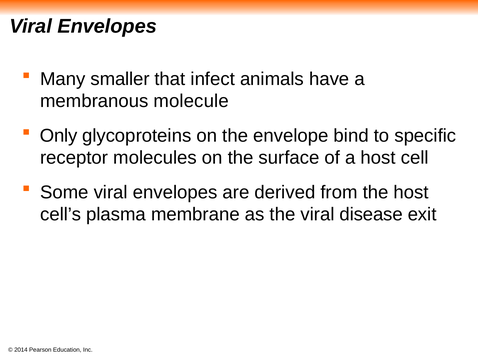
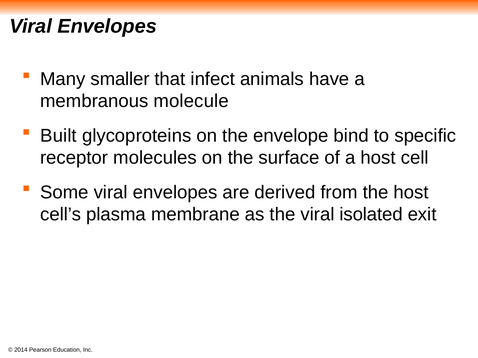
Only: Only -> Built (58, 136)
disease: disease -> isolated (371, 215)
